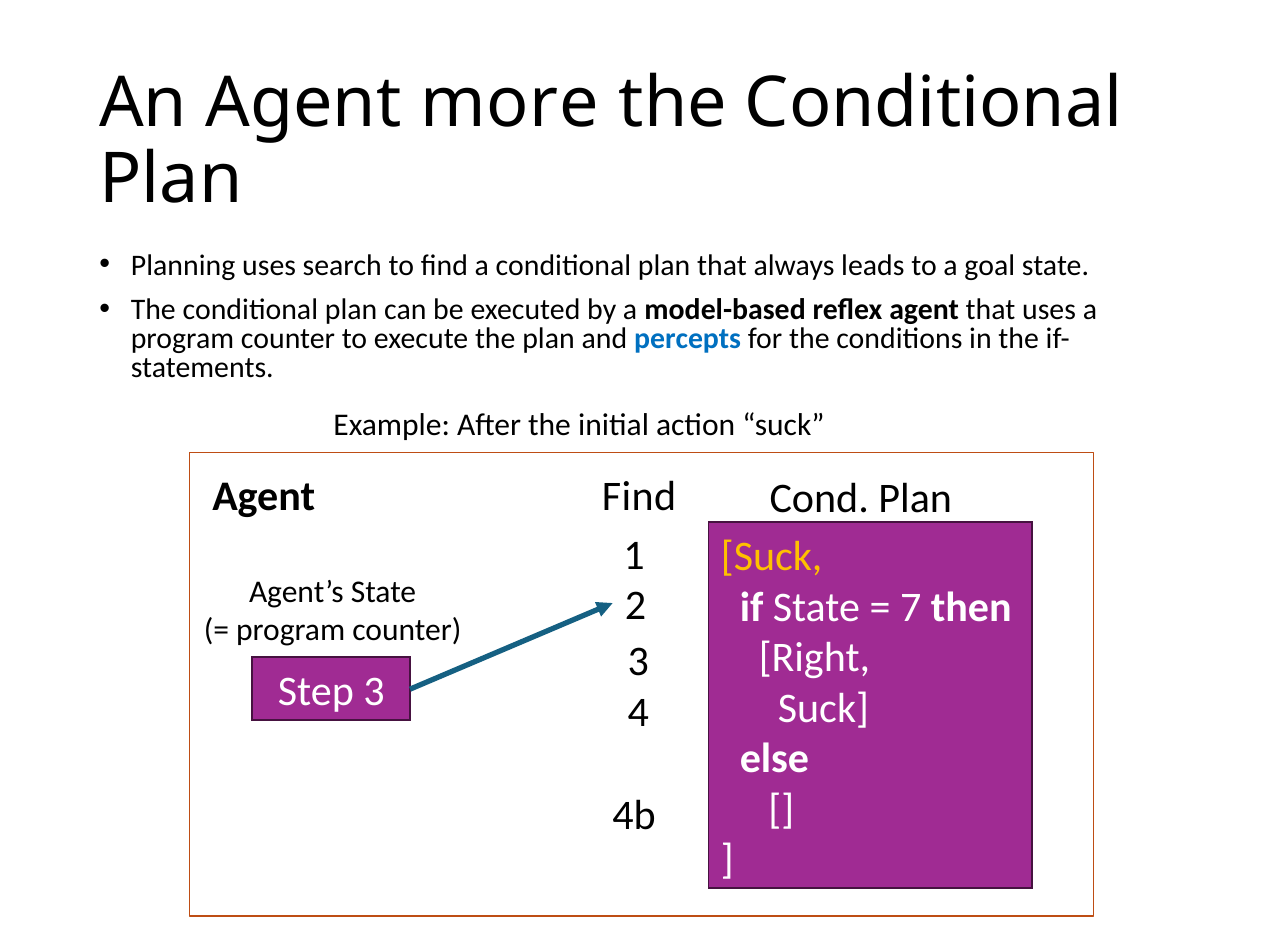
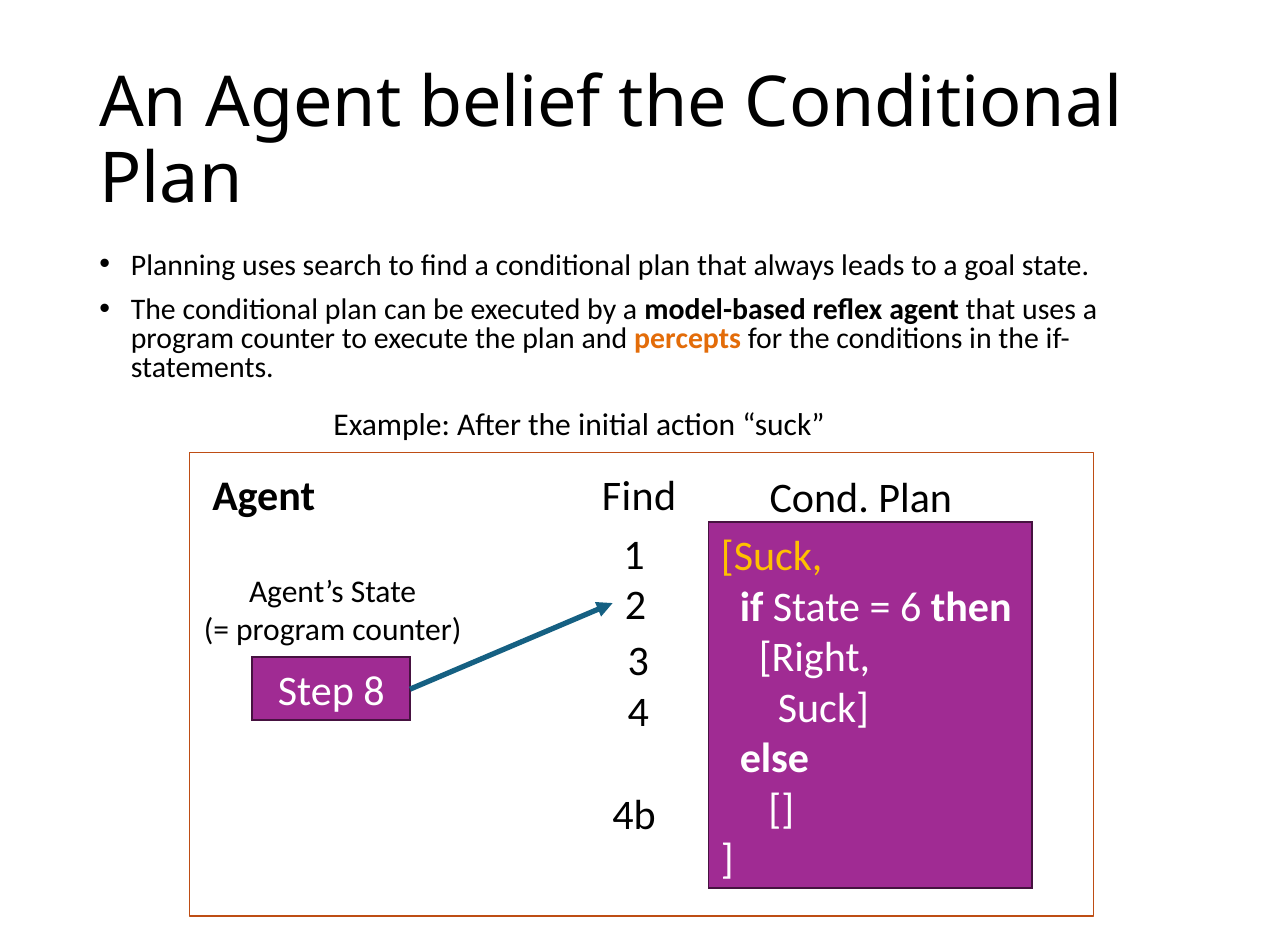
more: more -> belief (510, 104)
percepts colour: blue -> orange (688, 339)
7: 7 -> 6 (911, 607)
Step 3: 3 -> 8 (374, 691)
